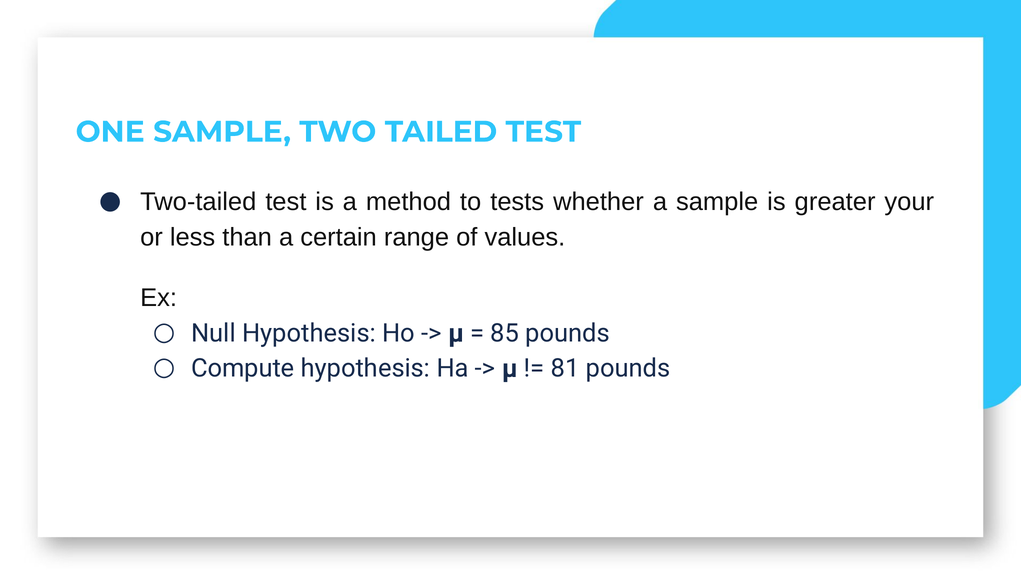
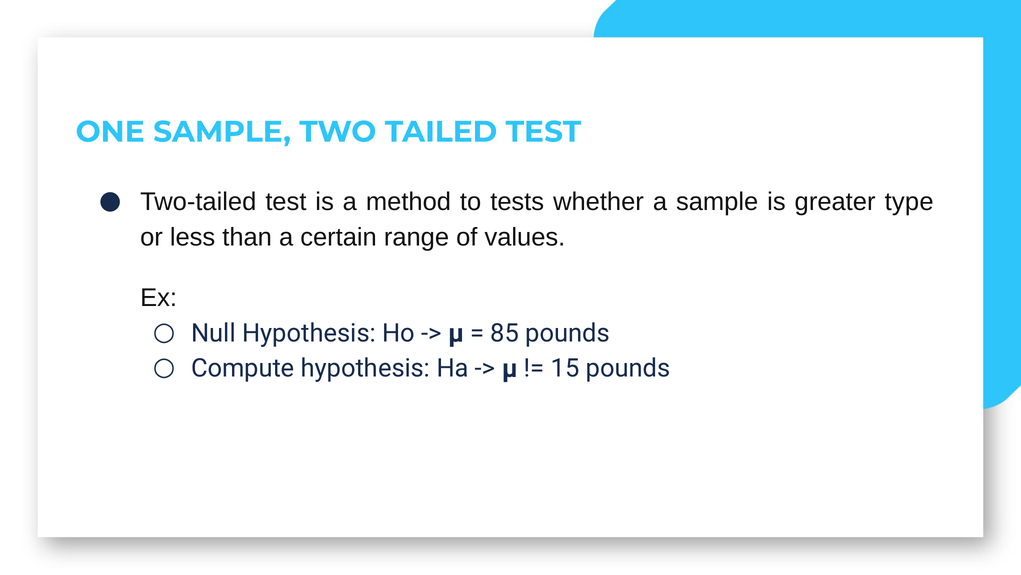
your: your -> type (909, 202)
81: 81 -> 15 (565, 368)
